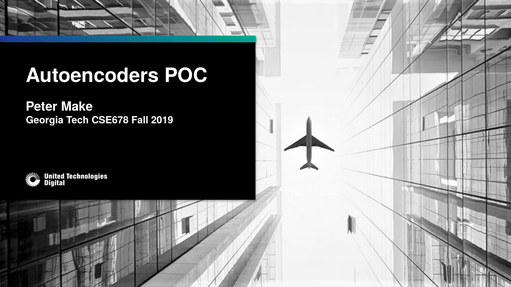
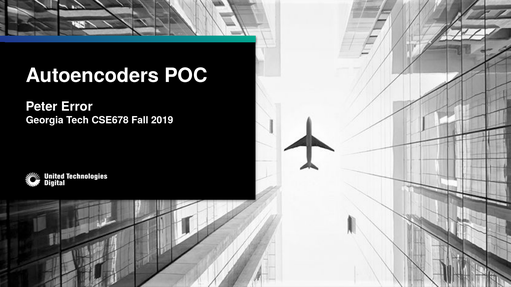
Make: Make -> Error (77, 107)
